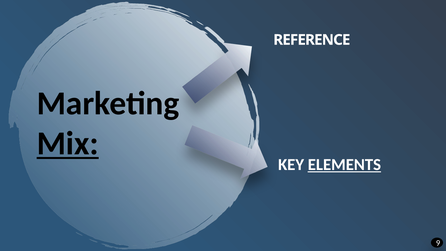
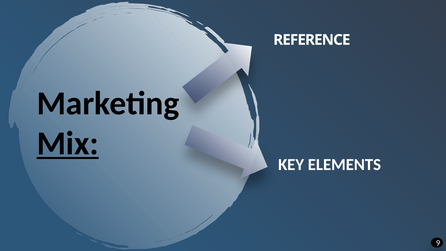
ELEMENTS underline: present -> none (344, 165)
